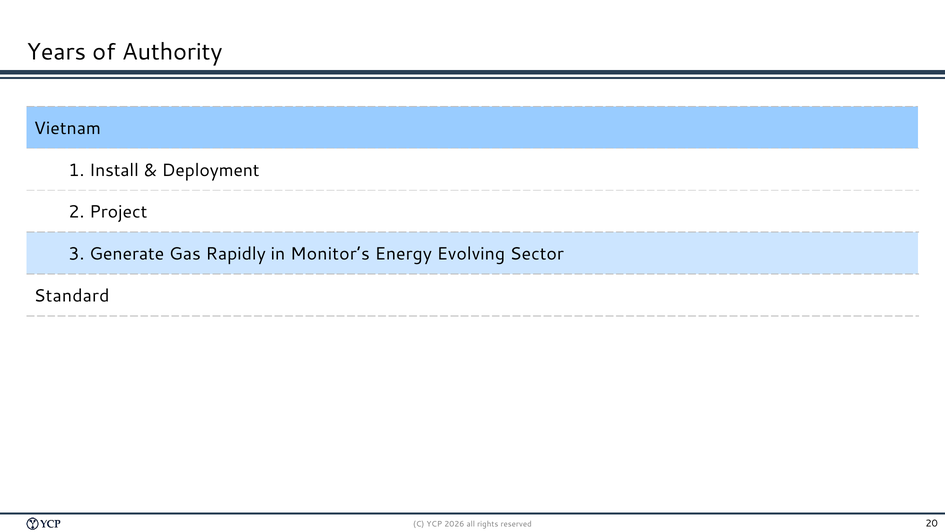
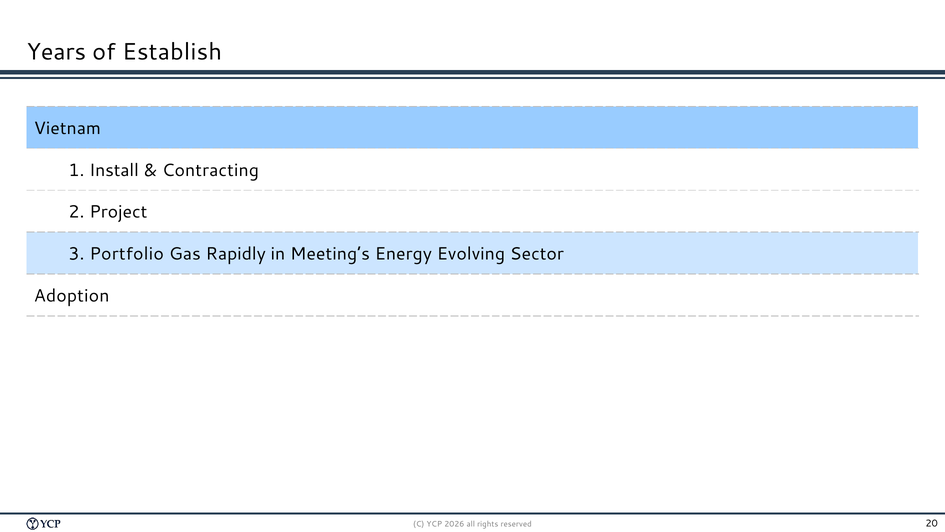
Authority: Authority -> Establish (172, 52)
Deployment: Deployment -> Contracting (210, 170)
Generate: Generate -> Portfolio (127, 254)
Monitor’s: Monitor’s -> Meeting’s (330, 254)
Standard: Standard -> Adoption (72, 296)
